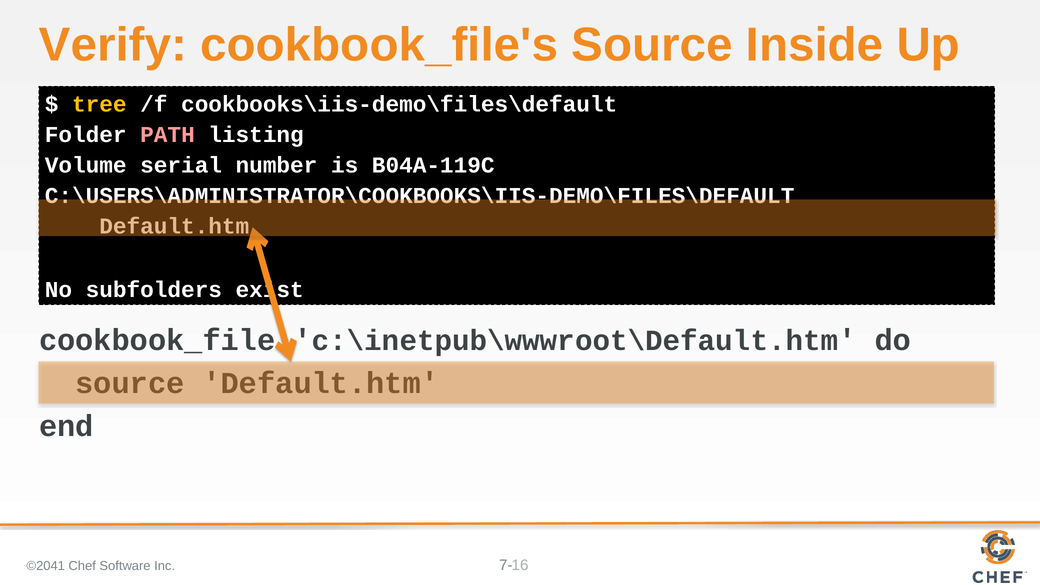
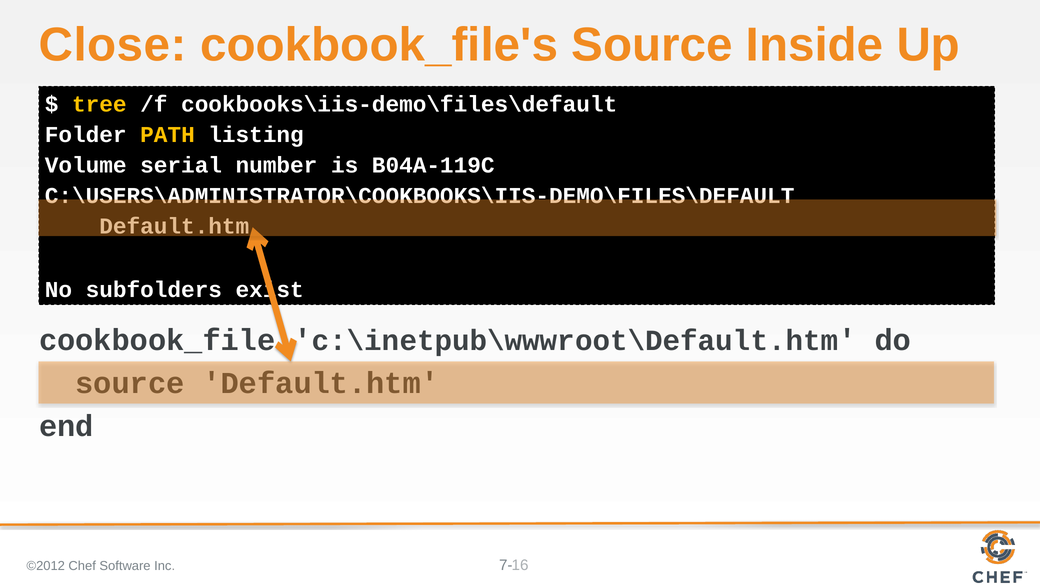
Verify: Verify -> Close (113, 45)
PATH colour: pink -> yellow (167, 135)
©2041: ©2041 -> ©2012 (46, 566)
